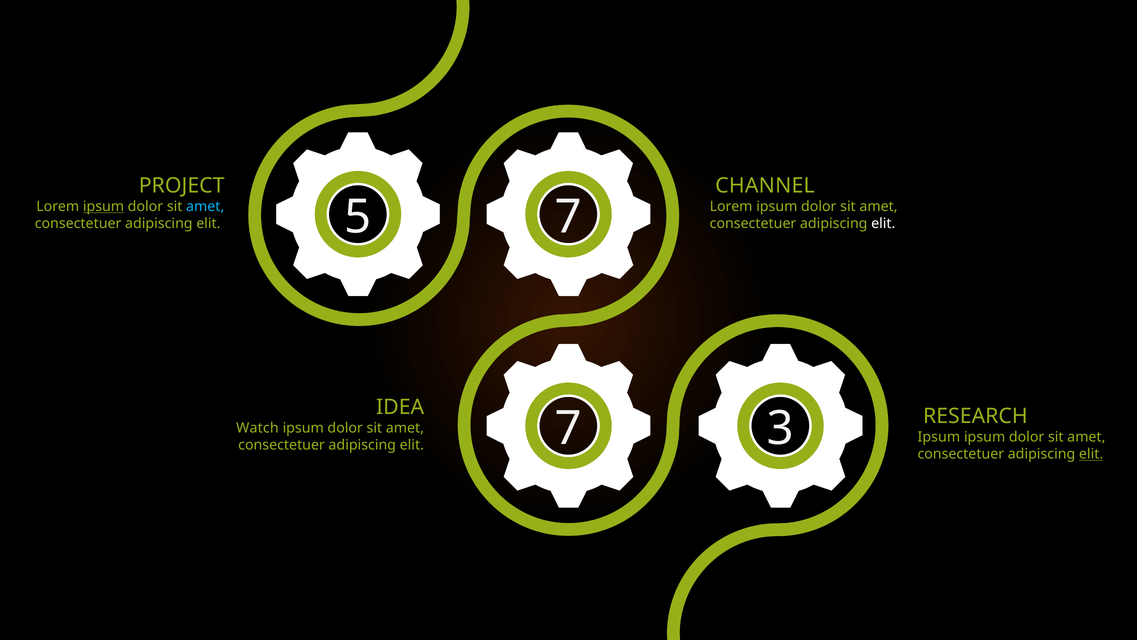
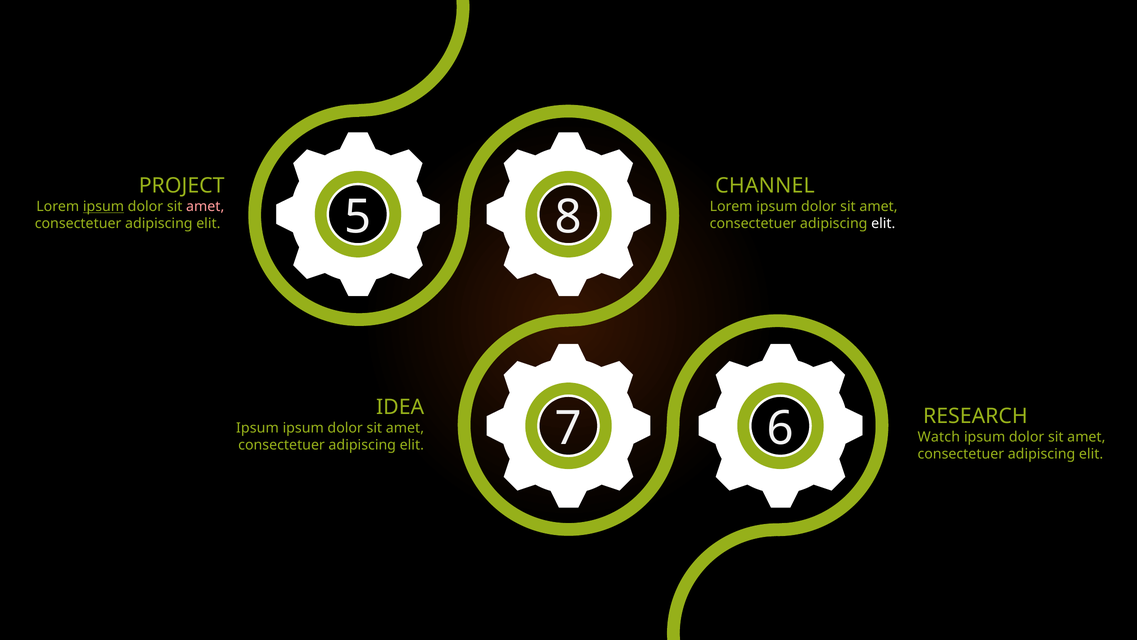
amet colour: light blue -> pink (205, 207)
5 7: 7 -> 8 (569, 217)
3: 3 -> 6 (781, 428)
Watch: Watch -> Ipsum (257, 428)
Ipsum: Ipsum -> Watch (939, 437)
elit underline: present -> none (1091, 454)
